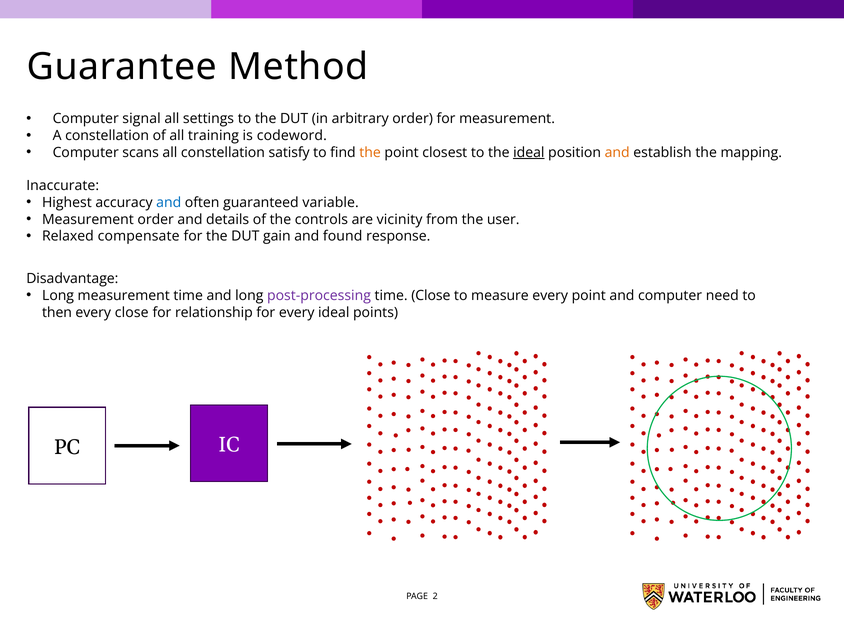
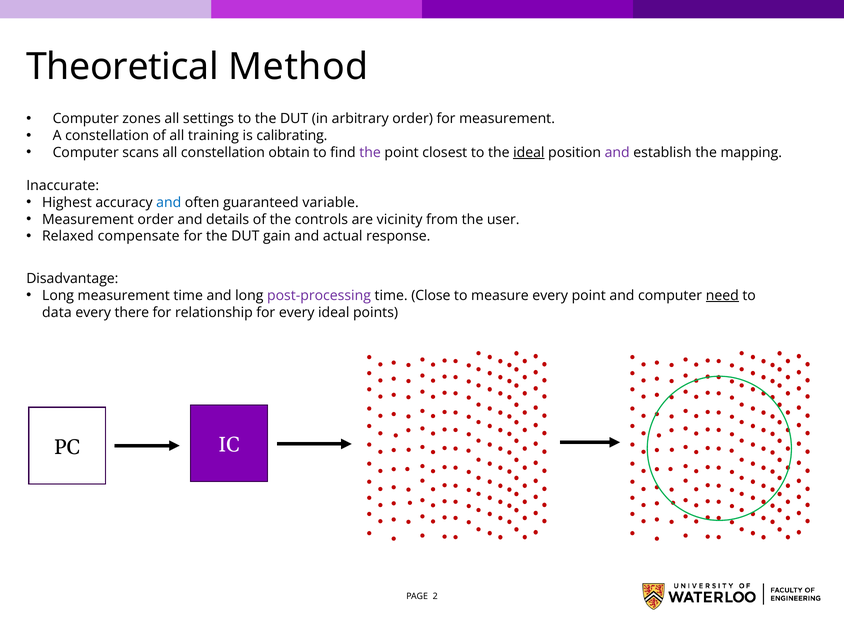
Guarantee: Guarantee -> Theoretical (122, 67)
signal: signal -> zones (142, 119)
codeword: codeword -> calibrating (292, 136)
satisfy: satisfy -> obtain (289, 153)
the colour: orange -> purple (370, 153)
and colour: orange -> purple (617, 153)
found: found -> actual (343, 236)
need underline: none -> present (722, 296)
then: then -> data (57, 312)
every close: close -> there (132, 312)
